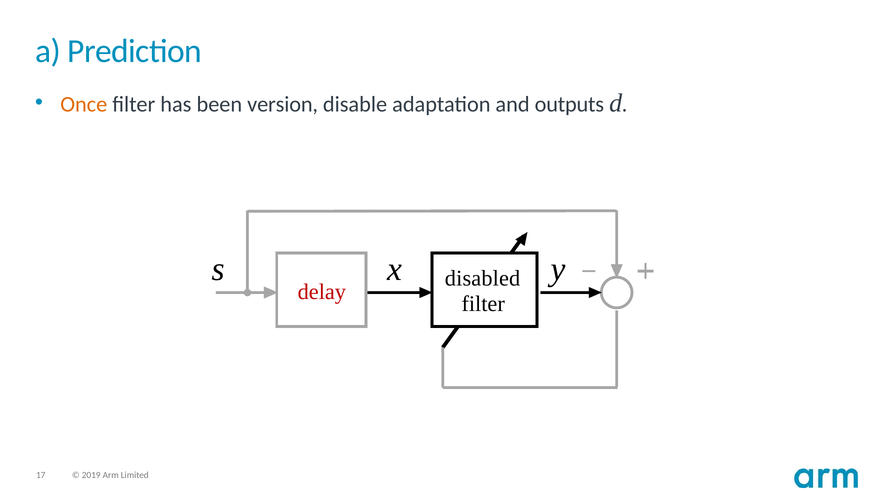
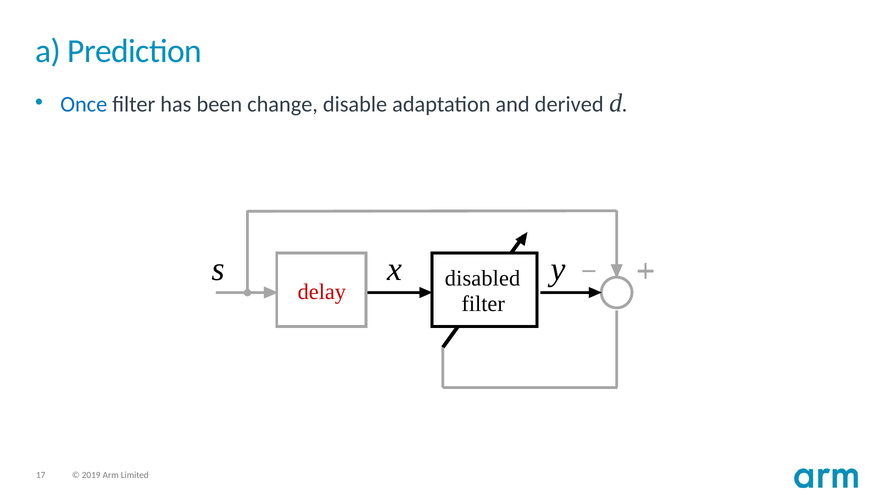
Once colour: orange -> blue (84, 104)
version: version -> change (283, 104)
outputs: outputs -> derived (569, 104)
